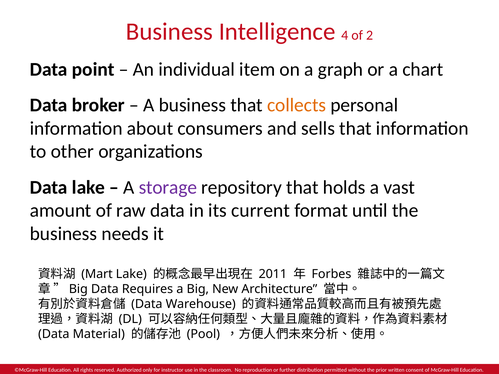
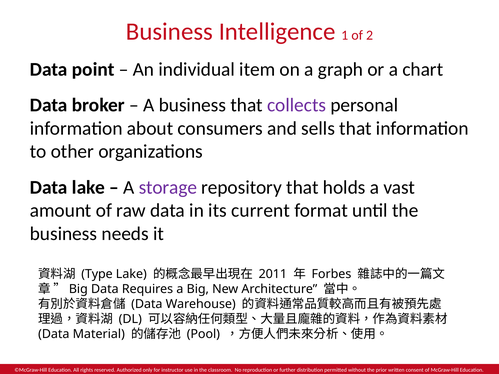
4: 4 -> 1 (345, 35)
collects colour: orange -> purple (297, 105)
Mart: Mart -> Type (97, 274)
